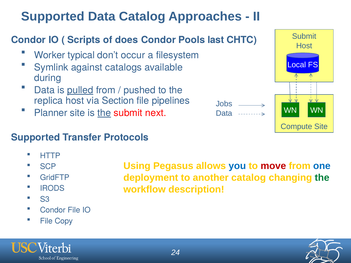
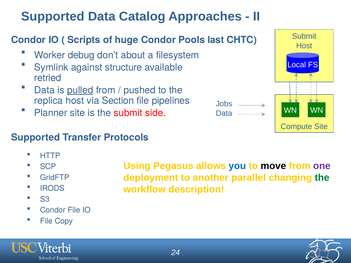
does: does -> huge (127, 40)
typical: typical -> debug (81, 55)
occur: occur -> about (133, 55)
catalogs: catalogs -> structure (124, 67)
during: during -> retried (48, 78)
the underline: present -> none (104, 113)
next: next -> side (156, 113)
move colour: red -> black (273, 166)
one colour: blue -> purple (322, 166)
another catalog: catalog -> parallel (249, 178)
